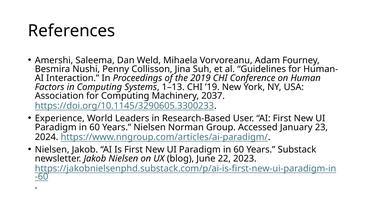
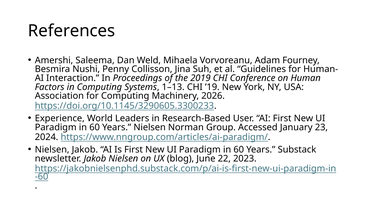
2037: 2037 -> 2026 (213, 96)
